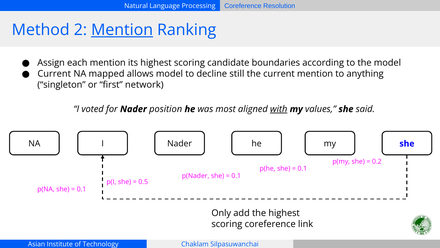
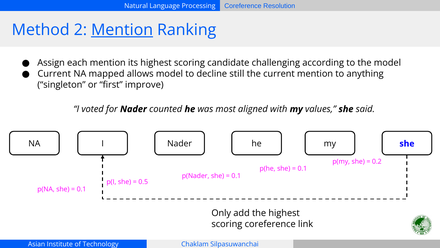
boundaries: boundaries -> challenging (276, 63)
network: network -> improve (144, 85)
position: position -> counted (166, 109)
with underline: present -> none (279, 109)
